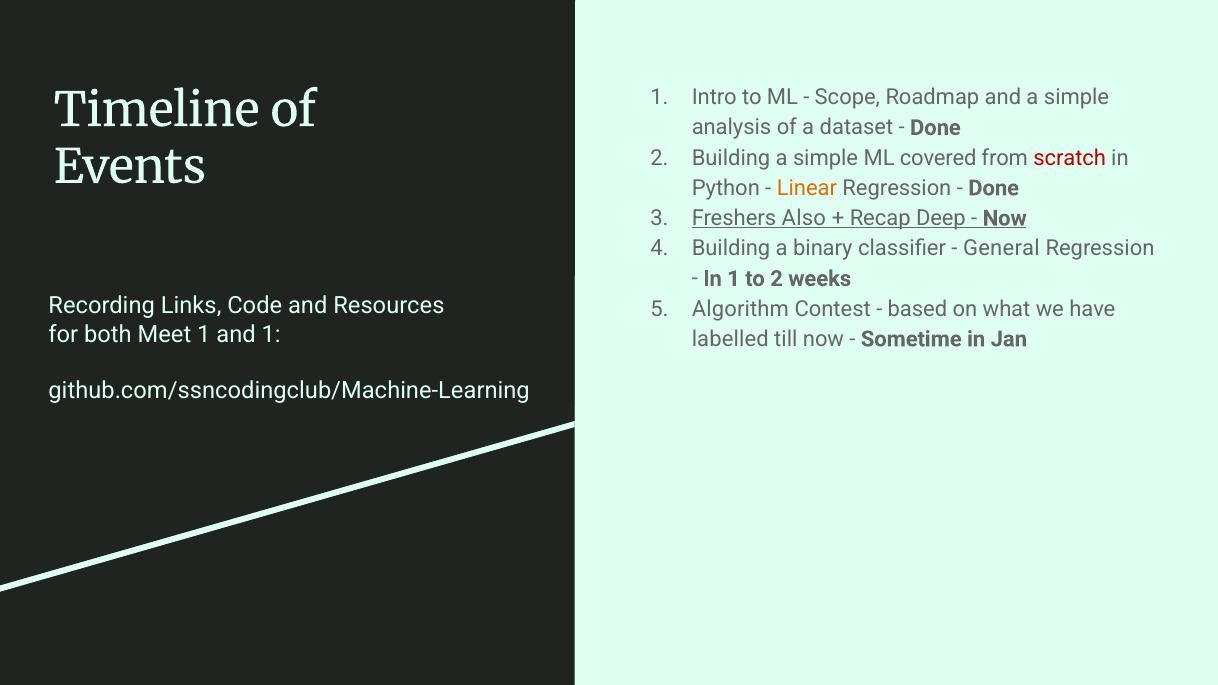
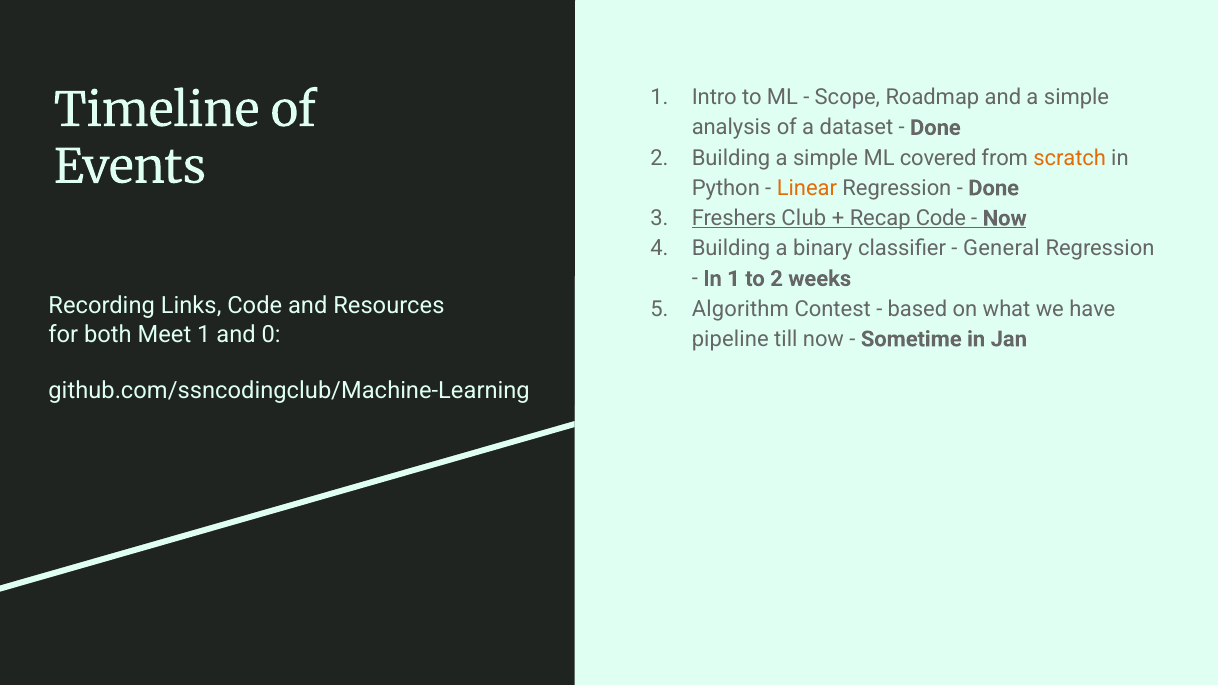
scratch colour: red -> orange (1070, 158)
Also: Also -> Club (804, 218)
Recap Deep: Deep -> Code (941, 218)
and 1: 1 -> 0 (271, 334)
labelled: labelled -> pipeline (730, 339)
